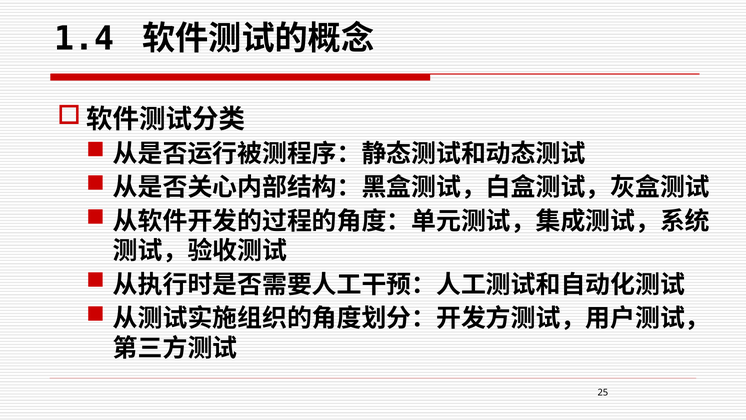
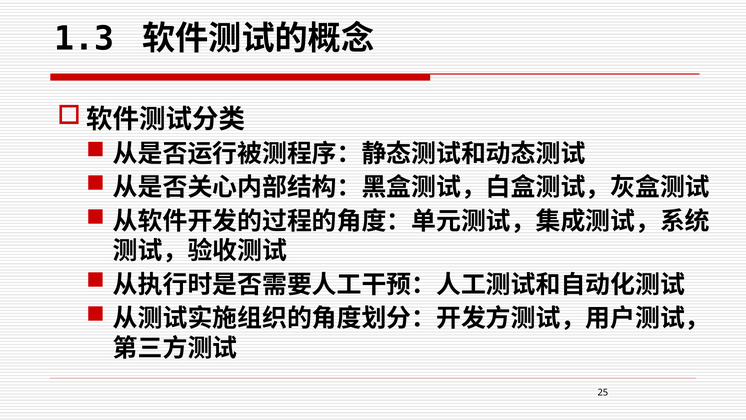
1.4: 1.4 -> 1.3 (84, 39)
